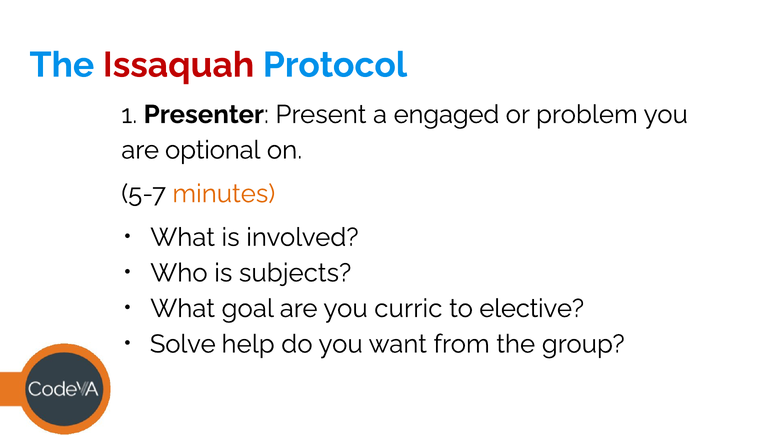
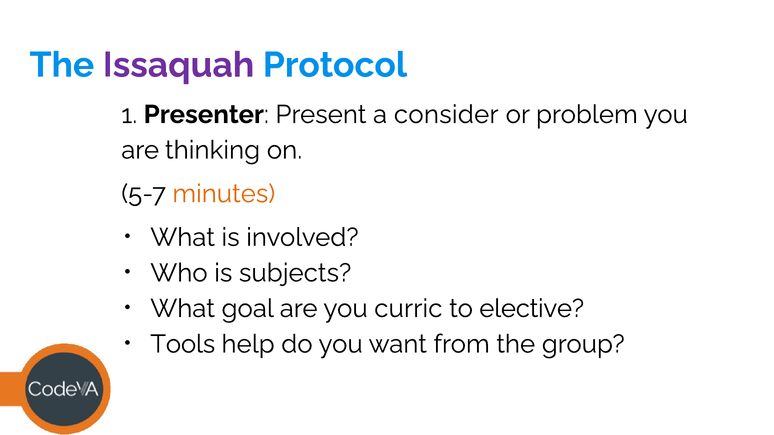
Issaquah colour: red -> purple (178, 65)
engaged: engaged -> consider (446, 115)
optional: optional -> thinking (213, 150)
Solve: Solve -> Tools (183, 344)
